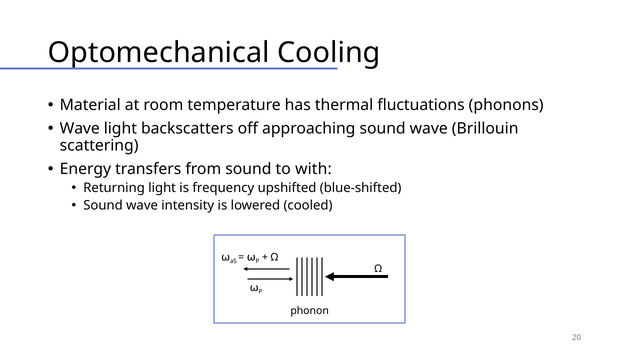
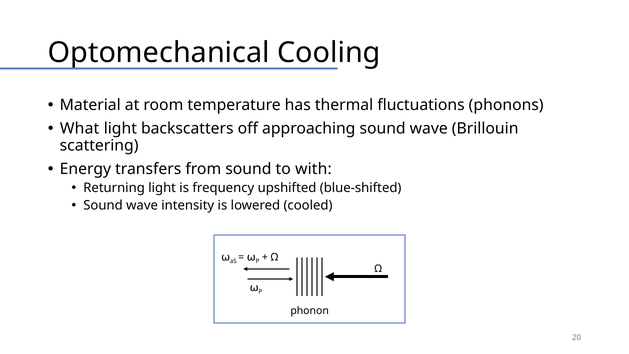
Wave: Wave -> What (80, 128)
